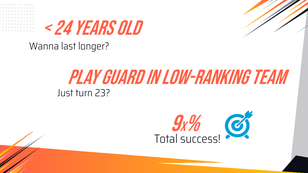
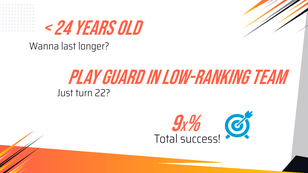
23: 23 -> 22 (102, 93)
